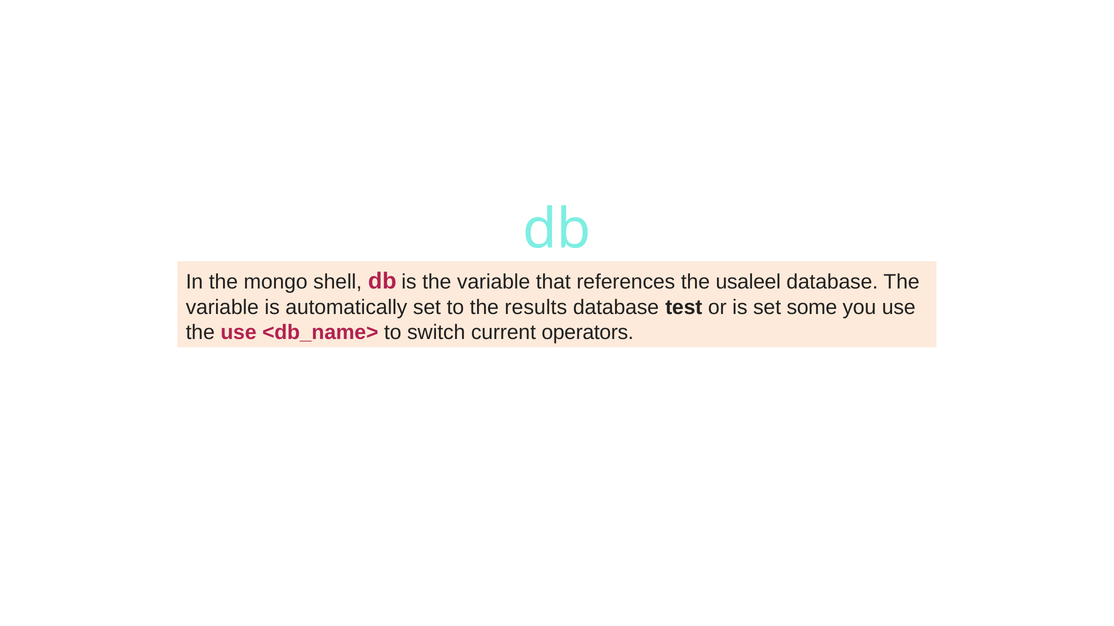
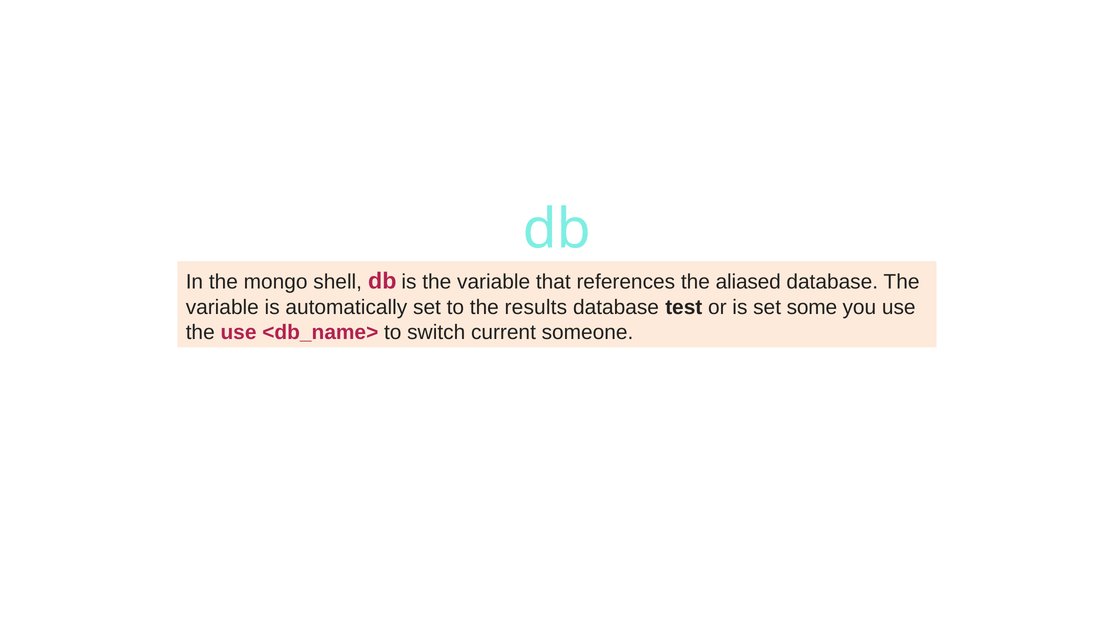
usaleel: usaleel -> aliased (748, 282)
operators: operators -> someone (588, 333)
